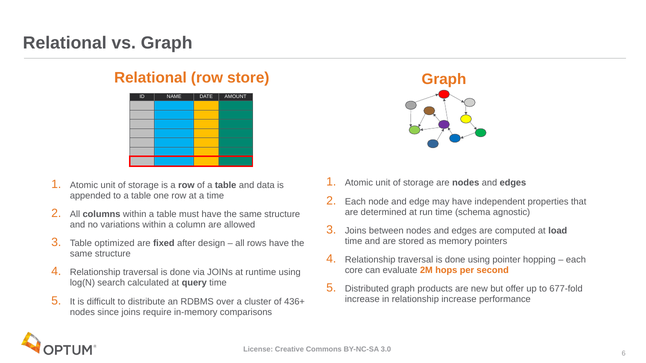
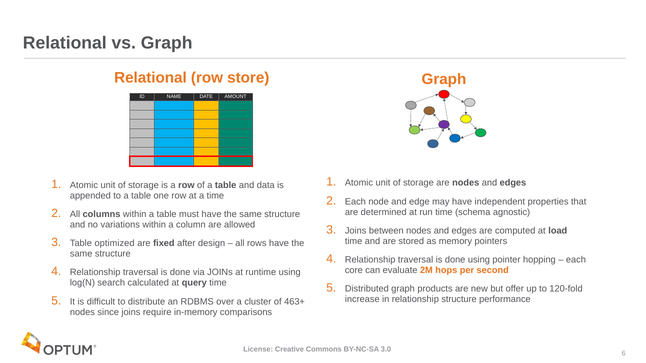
677-fold: 677-fold -> 120-fold (566, 289)
436+: 436+ -> 463+ (295, 302)
relationship increase: increase -> structure (459, 300)
